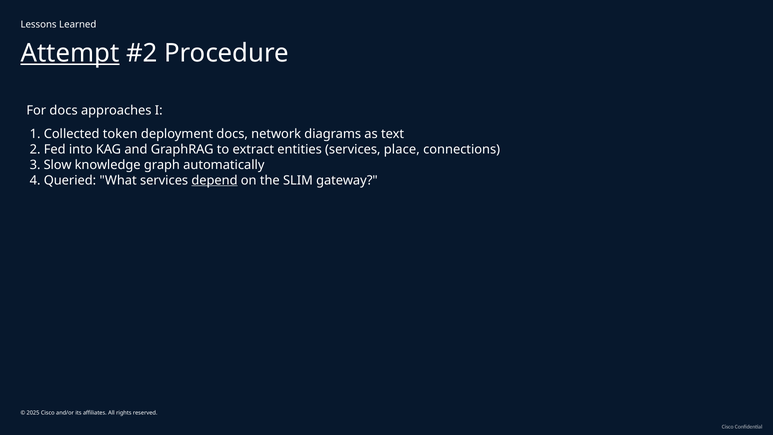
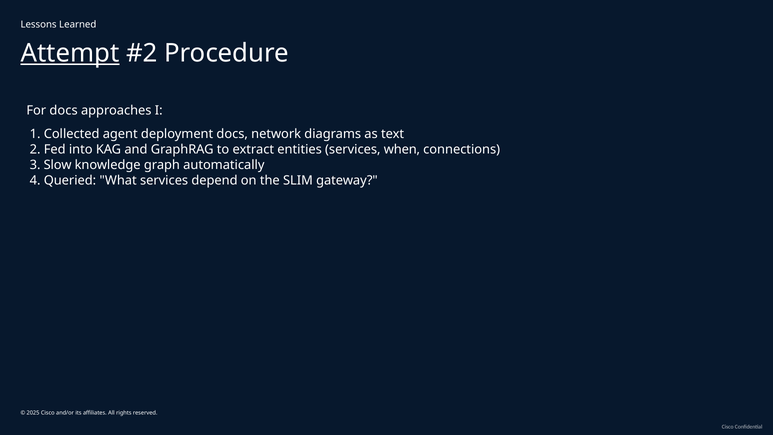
token: token -> agent (120, 134)
place: place -> when (402, 149)
depend underline: present -> none (215, 180)
